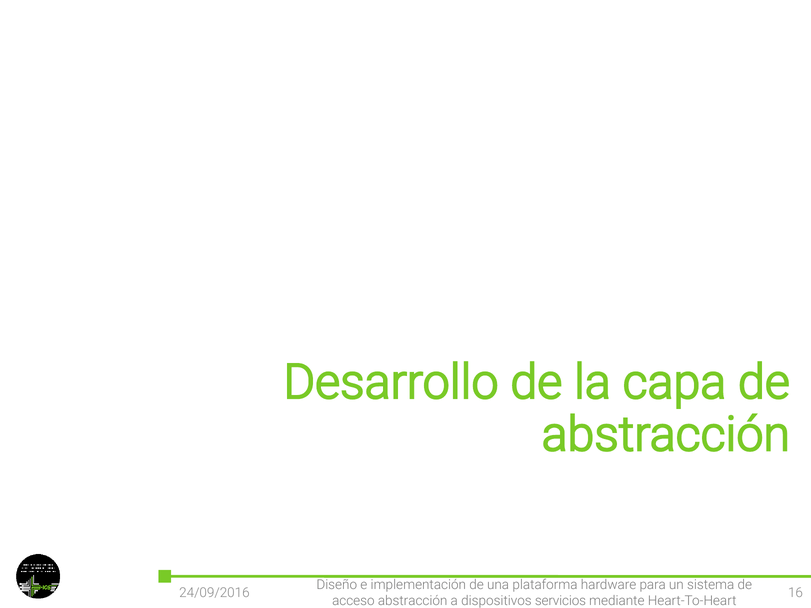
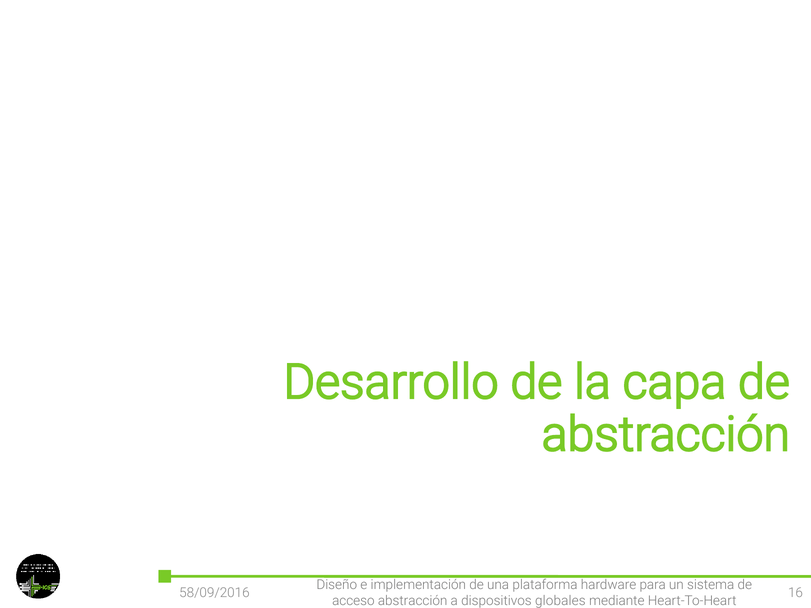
24/09/2016: 24/09/2016 -> 58/09/2016 (214, 593)
servicios: servicios -> globales (560, 601)
